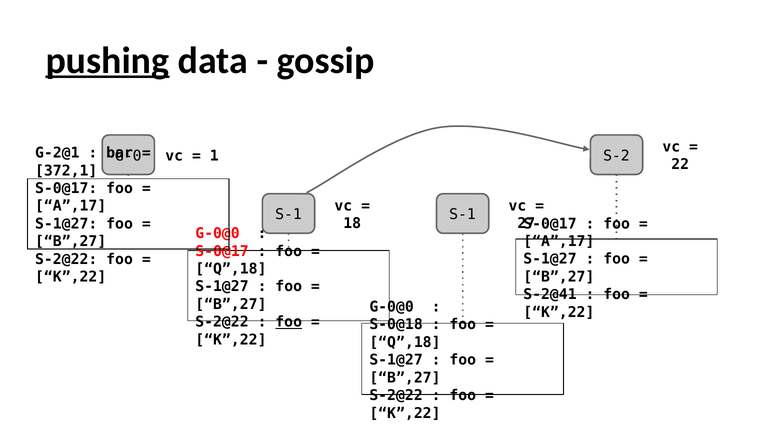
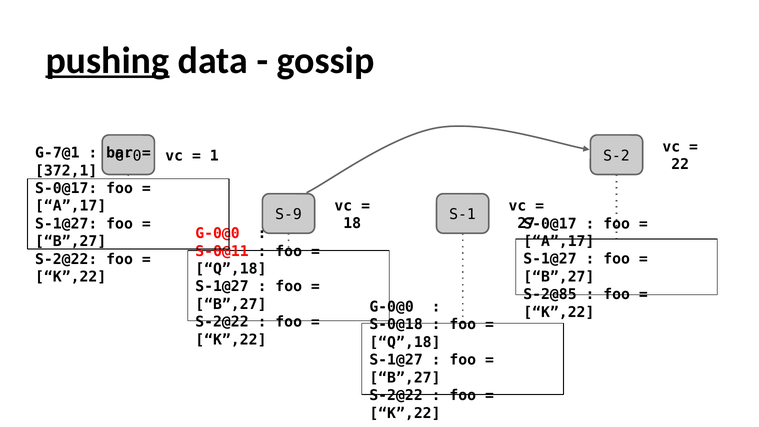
G-2@1: G-2@1 -> G-7@1 (57, 153)
S-1: S-1 -> S-9 (288, 214)
S-0@17: S-0@17 -> S-0@11 (222, 251)
S-2@41: S-2@41 -> S-2@85 (550, 294)
foo underline: present -> none (289, 322)
